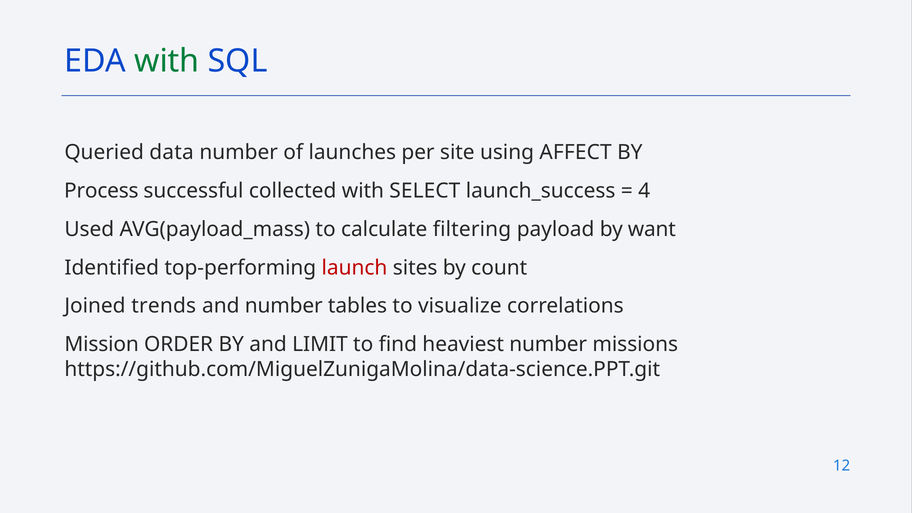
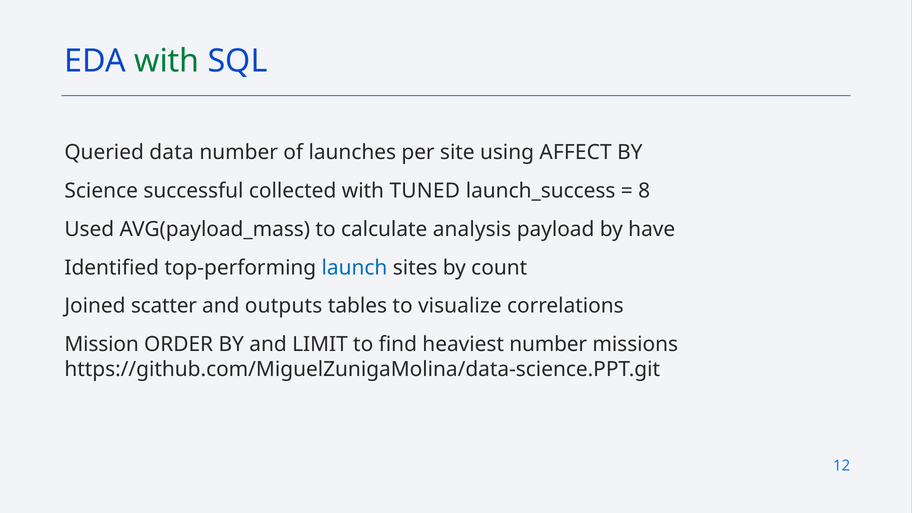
Process: Process -> Science (101, 191)
SELECT: SELECT -> TUNED (425, 191)
4: 4 -> 8 (644, 191)
filtering: filtering -> analysis (472, 229)
want: want -> have (652, 229)
launch colour: red -> blue (354, 268)
trends: trends -> scatter (164, 306)
and number: number -> outputs (284, 306)
